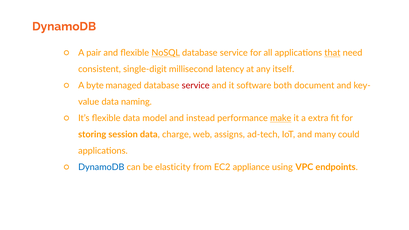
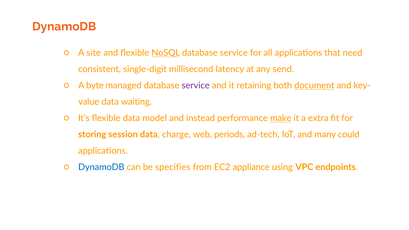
pair: pair -> site (94, 53)
that underline: present -> none (332, 53)
itself: itself -> send (283, 69)
service colour: red -> purple (196, 86)
software: software -> retaining (254, 86)
document underline: none -> present (314, 86)
naming: naming -> waiting (136, 102)
assigns: assigns -> periods (230, 135)
elasticity: elasticity -> specifies (173, 167)
